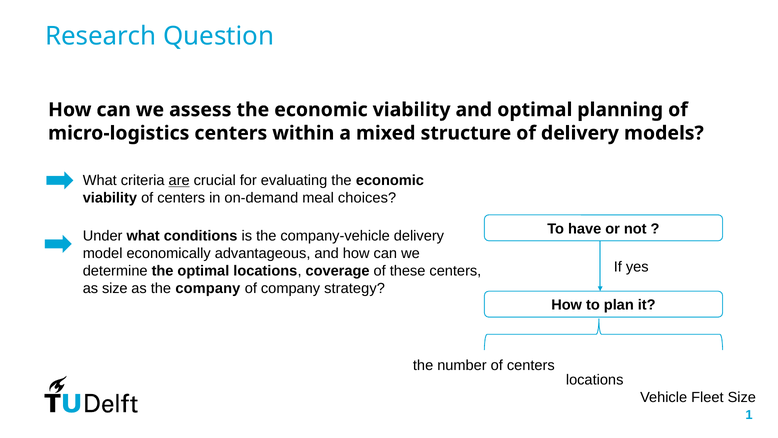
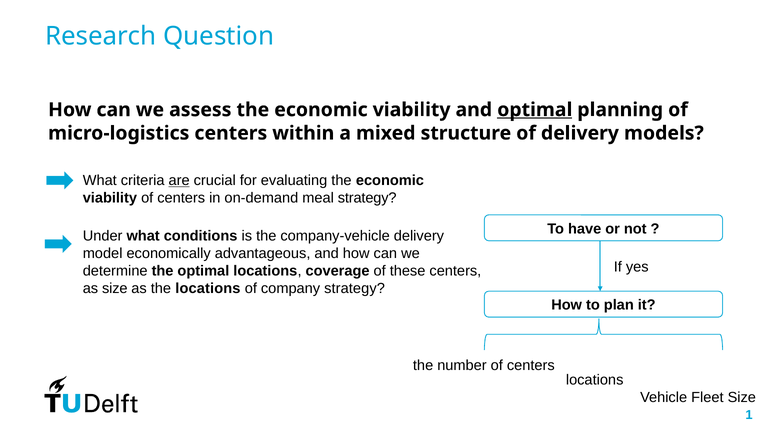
optimal underline: none -> present (535, 110)
meal choices: choices -> strategy (367, 198)
the company: company -> locations (208, 288)
